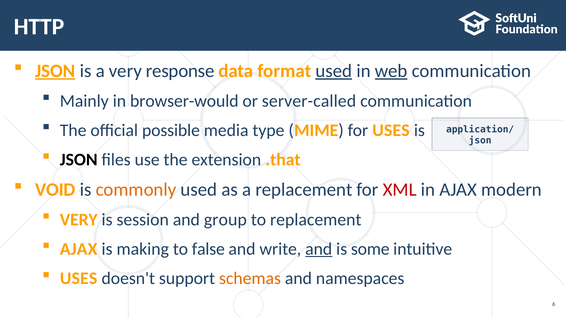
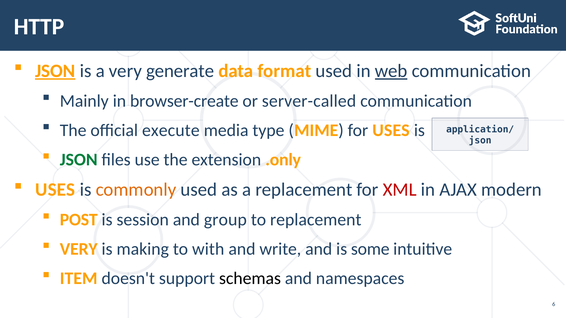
response: response -> generate (180, 71)
used underline: present -> none (334, 71)
browser-would: browser-would -> browser-create (184, 101)
possible: possible -> execute (171, 130)
JSON colour: black -> green (79, 160)
.that: .that -> .only (283, 160)
VOID: VOID -> USES (55, 190)
VERY: VERY -> POST (79, 220)
AJAX: AJAX -> VERY (79, 249)
false: false -> with (208, 249)
and underline: present -> none (319, 249)
USES: USES -> ITEM (79, 279)
schemas colour: orange -> black (250, 279)
